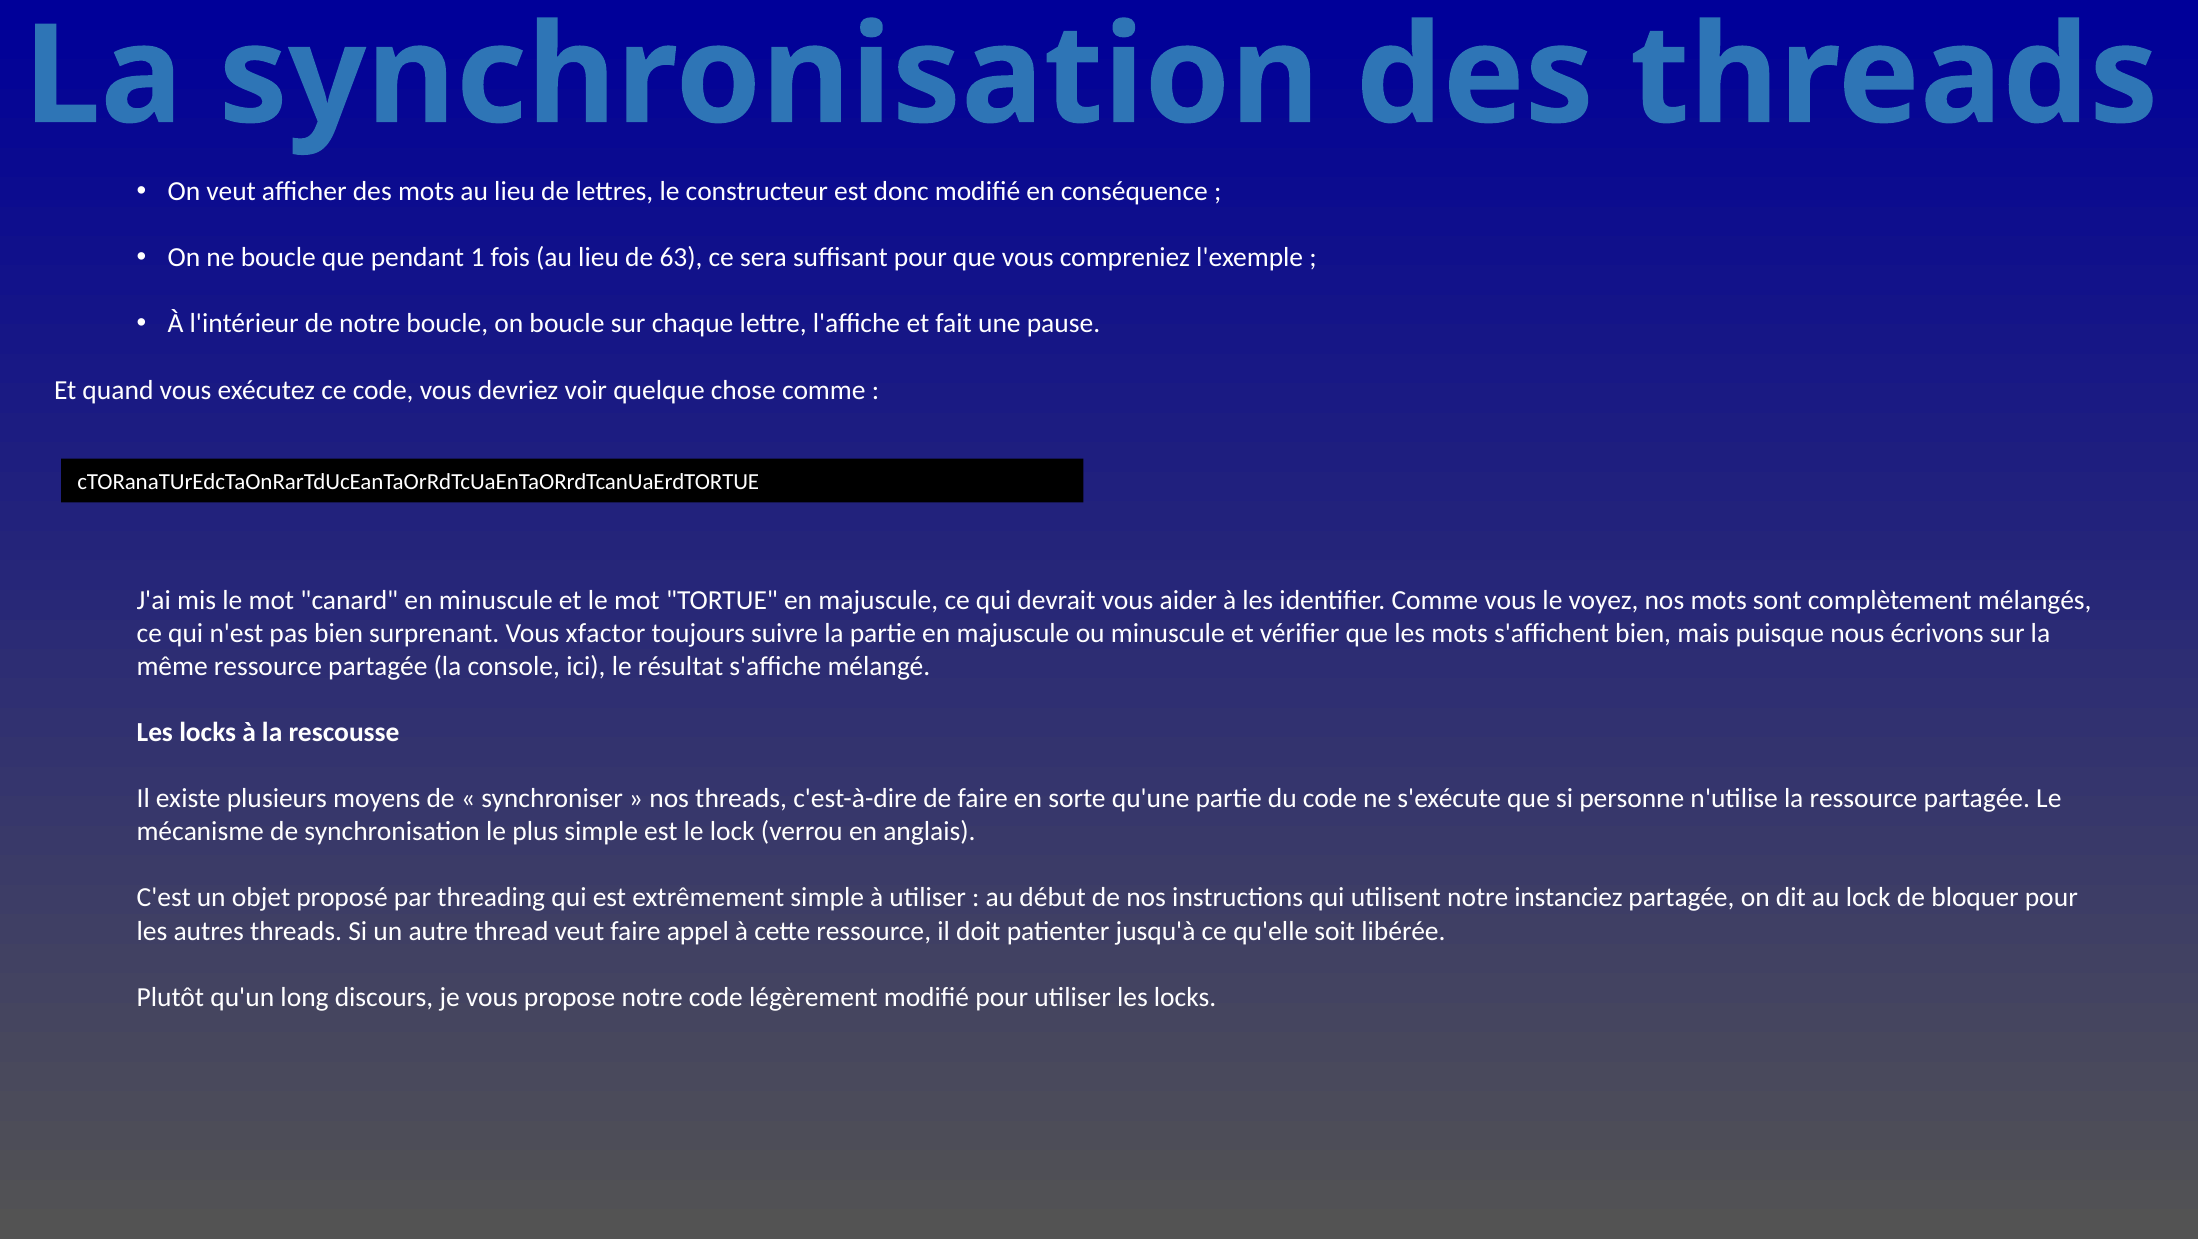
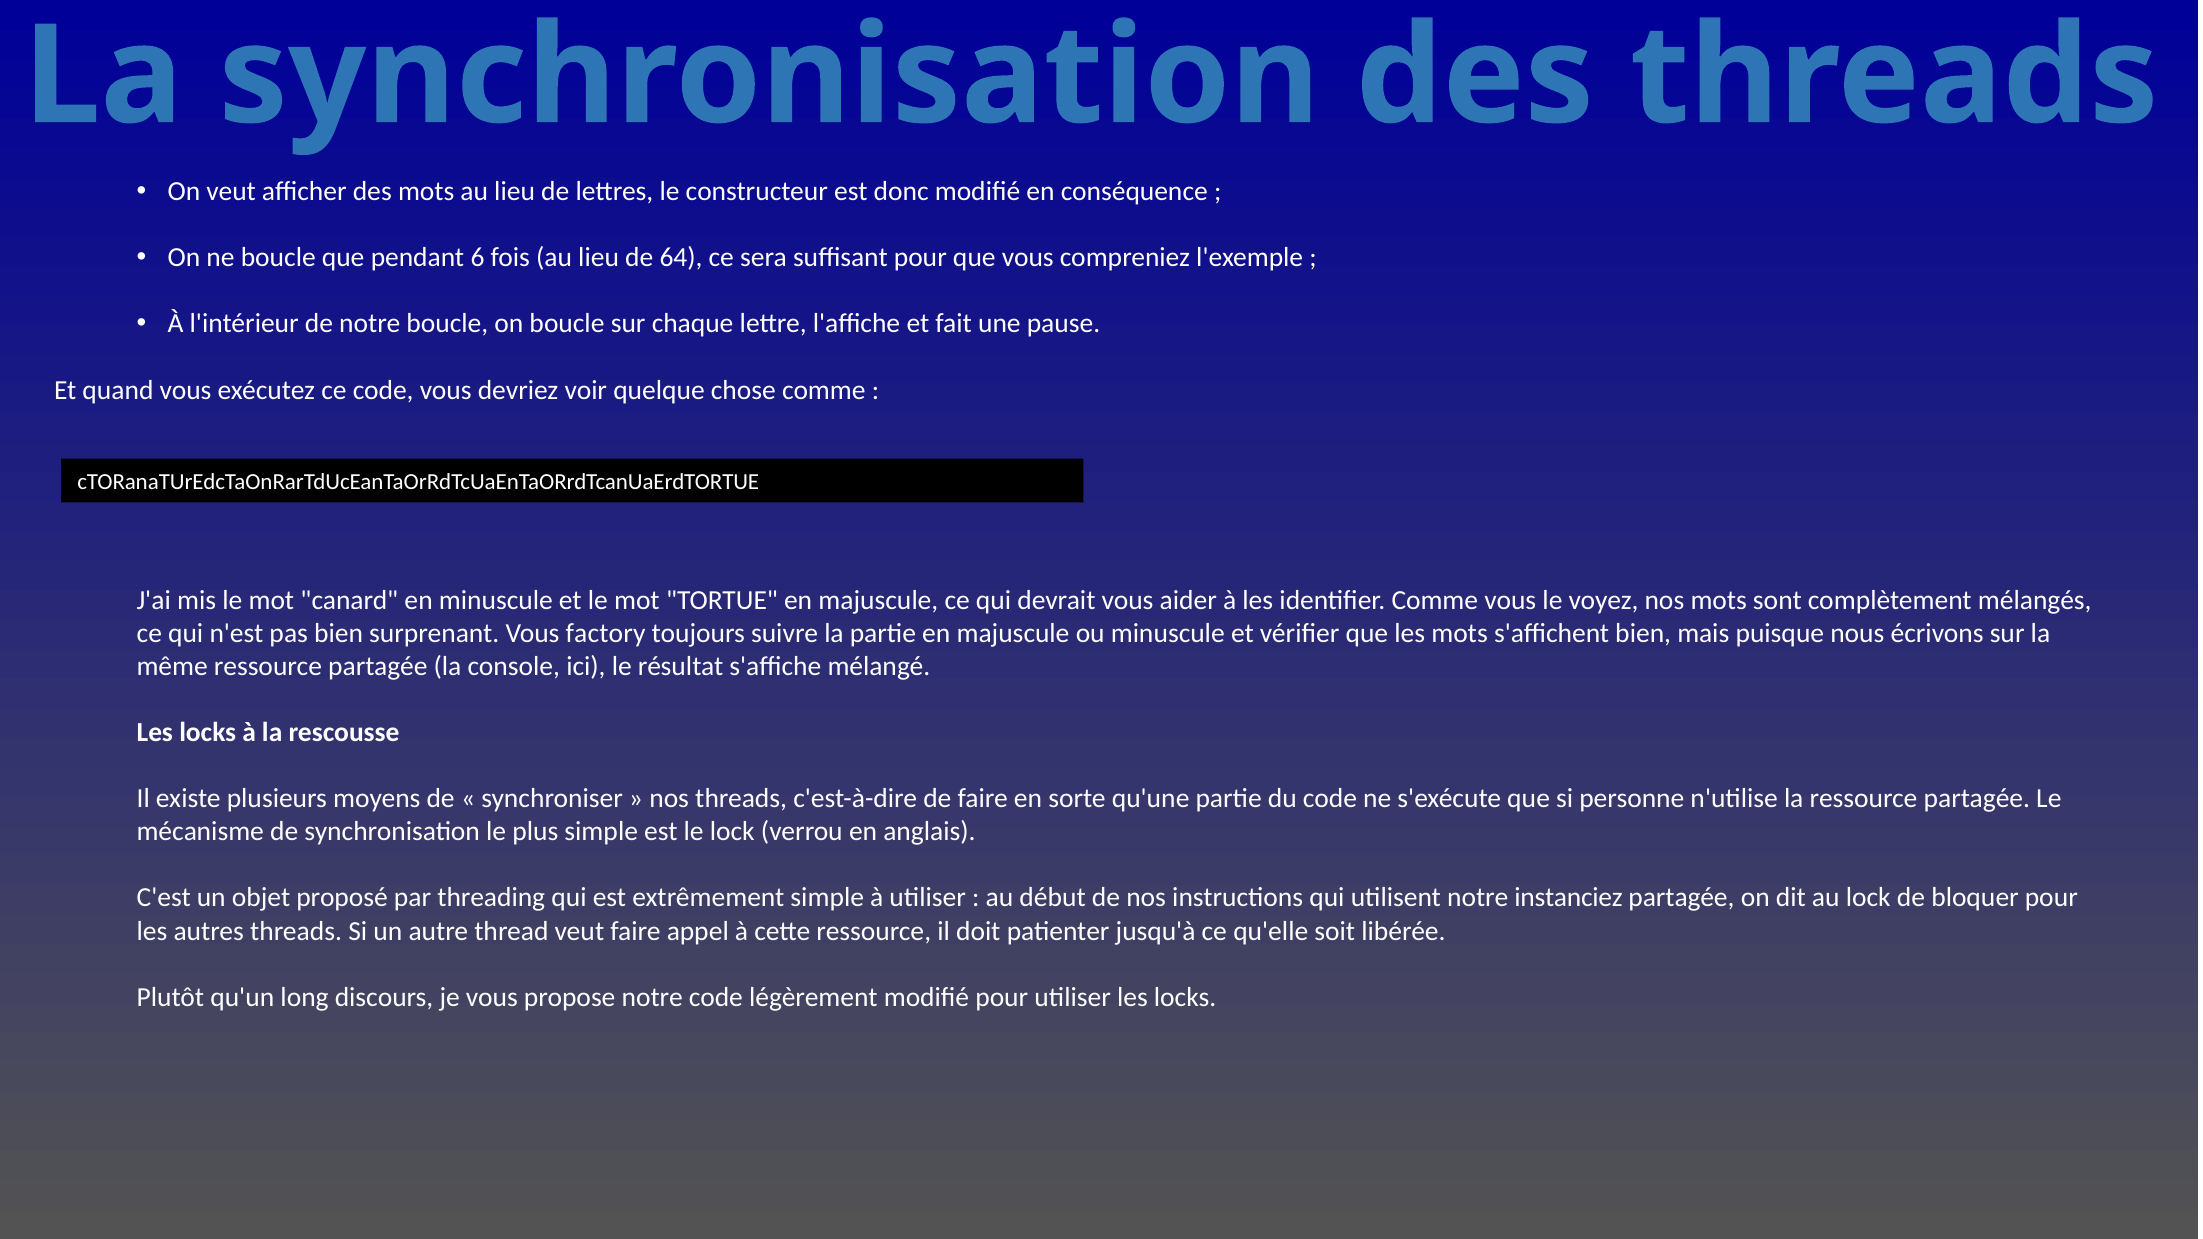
1: 1 -> 6 (477, 258)
63: 63 -> 64 (681, 258)
xfactor: xfactor -> factory (606, 634)
